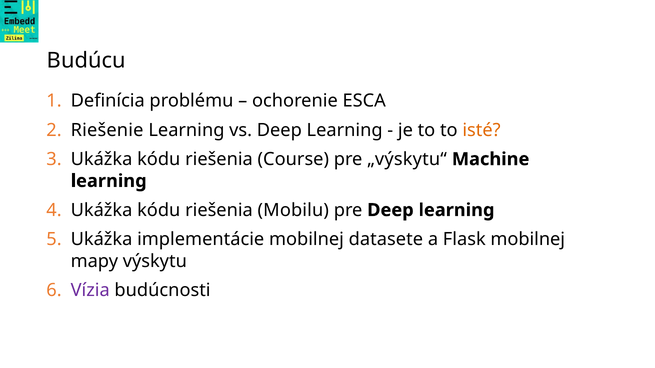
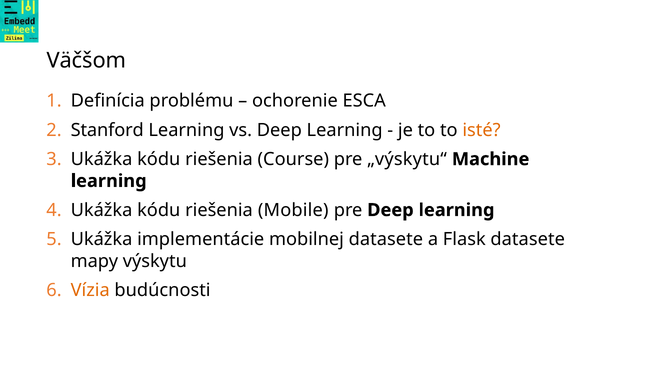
Budúcu: Budúcu -> Väčšom (86, 61)
Riešenie: Riešenie -> Stanford (107, 130)
Mobilu: Mobilu -> Mobile (293, 210)
Flask mobilnej: mobilnej -> datasete (528, 239)
Vízia colour: purple -> orange (90, 290)
